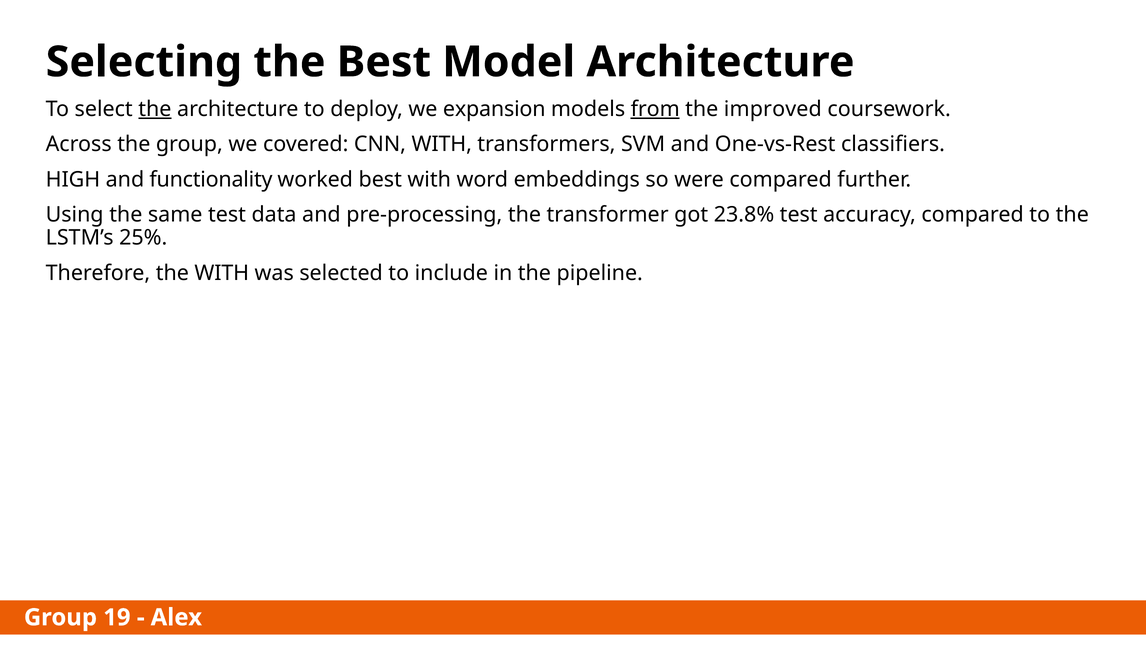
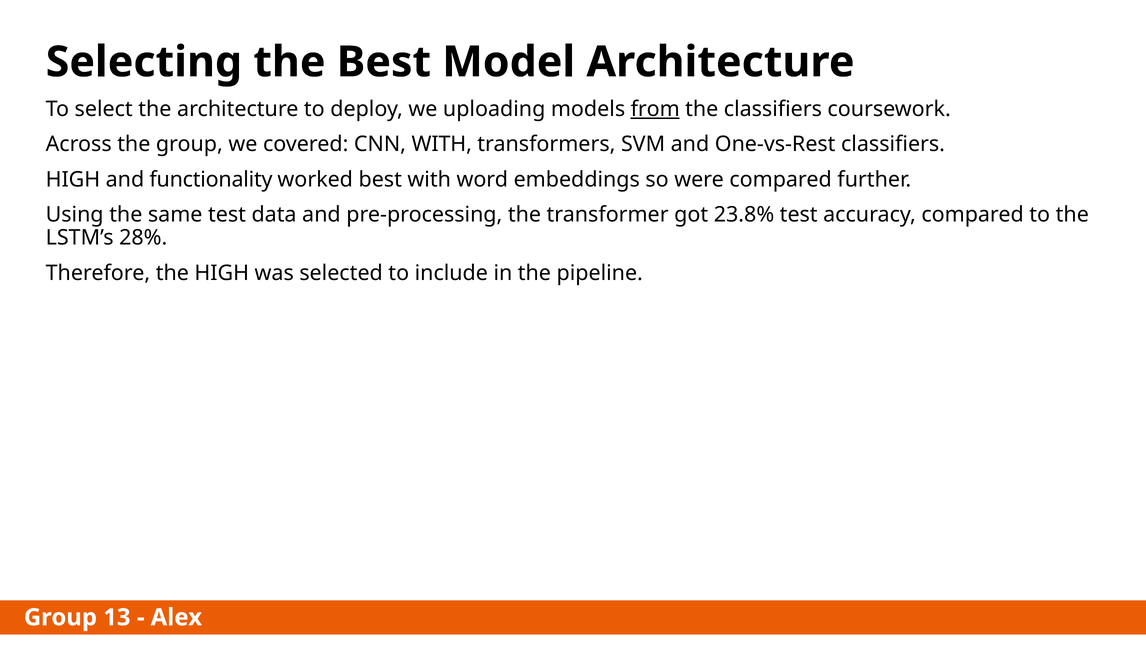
the underline: present -> none (155, 109)
expansion: expansion -> uploading (494, 109)
the improved: improved -> classifiers (773, 109)
25%: 25% -> 28% (143, 238)
the WITH: WITH -> HIGH (222, 273)
19: 19 -> 13 (117, 617)
